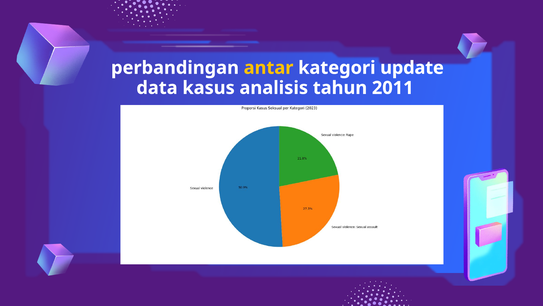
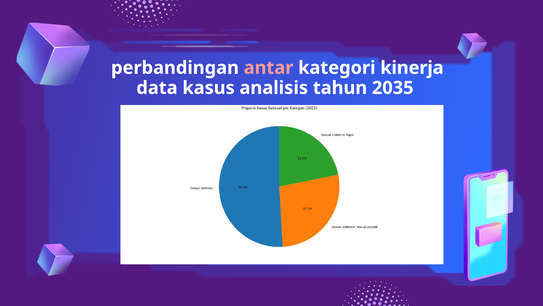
antar colour: yellow -> pink (269, 68)
update: update -> kinerja (412, 68)
2011: 2011 -> 2035 (393, 88)
